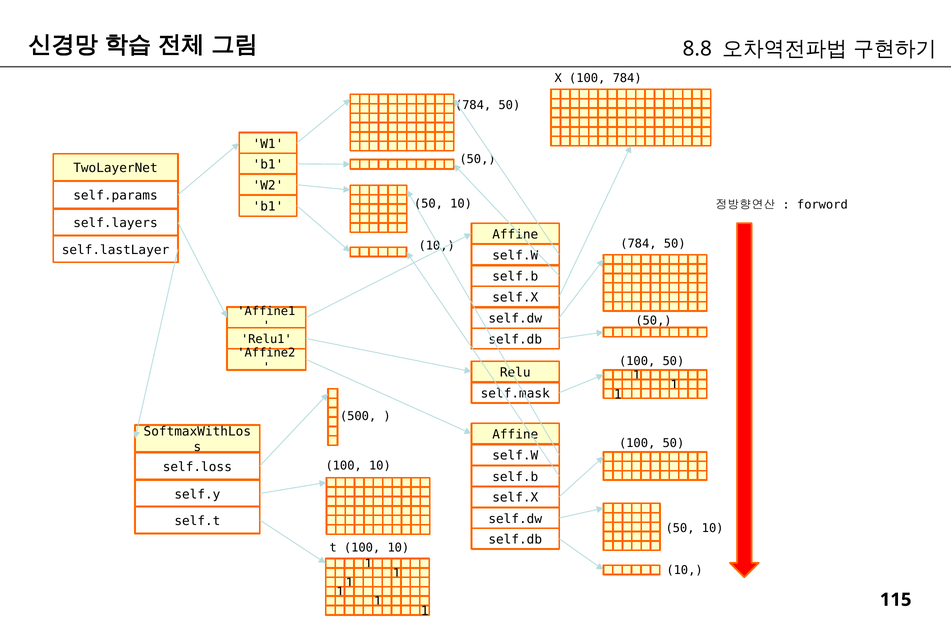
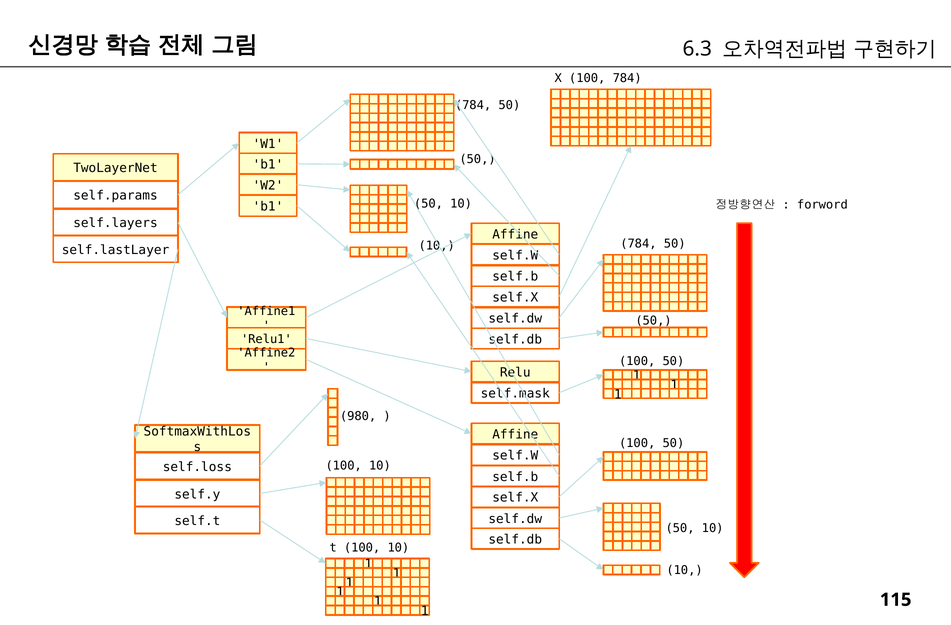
8.8: 8.8 -> 6.3 (697, 49)
500: 500 -> 980 (358, 416)
